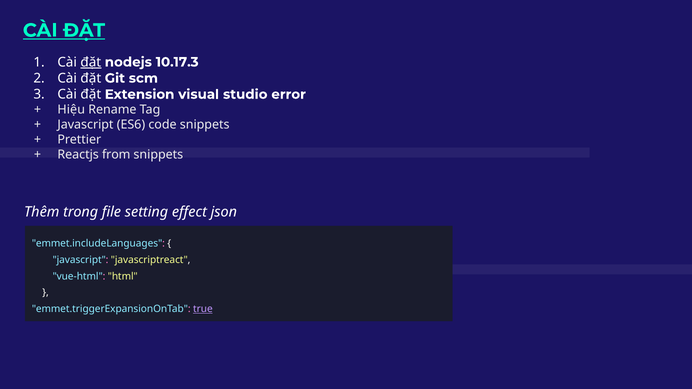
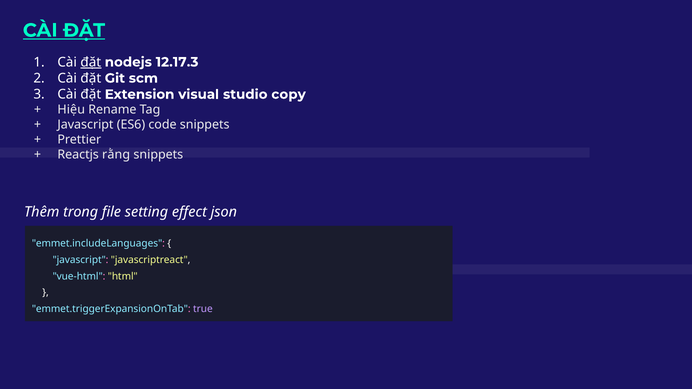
10.17.3: 10.17.3 -> 12.17.3 (177, 62)
error: error -> copy (289, 94)
from: from -> rằng (116, 155)
true underline: present -> none (203, 309)
